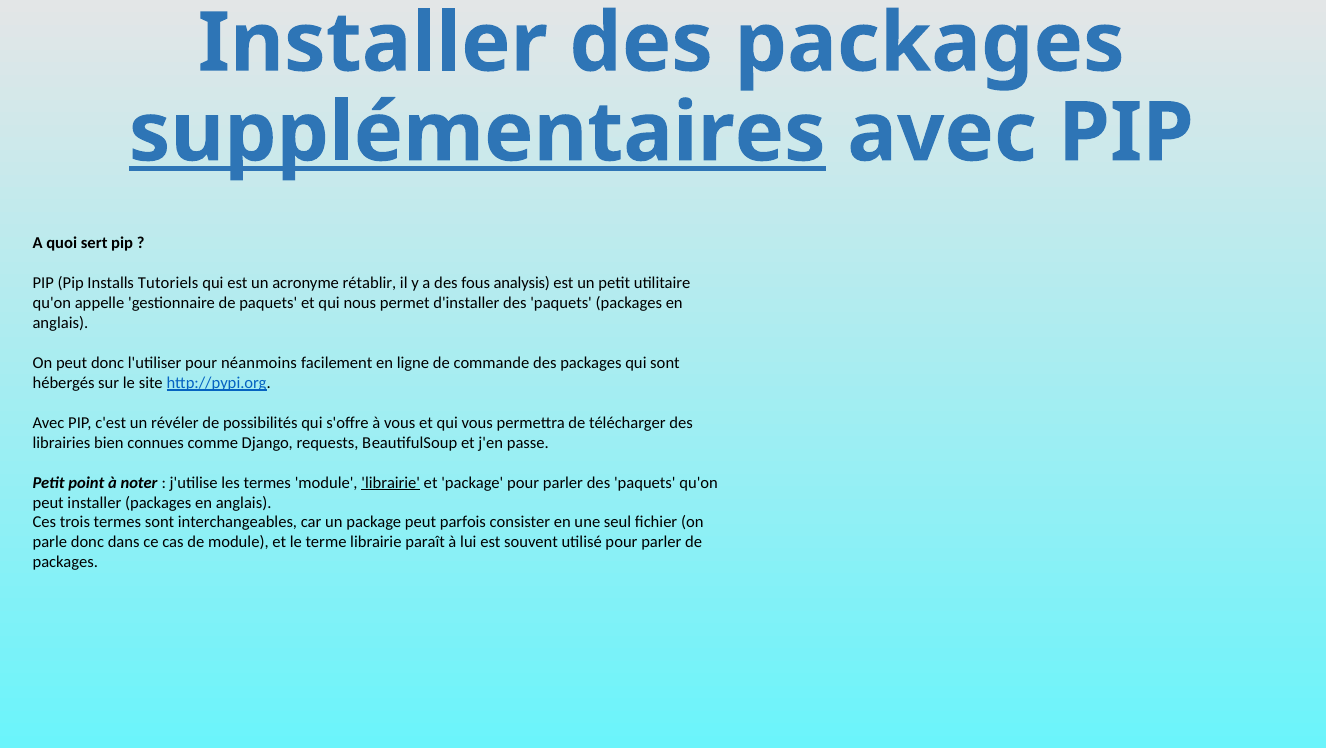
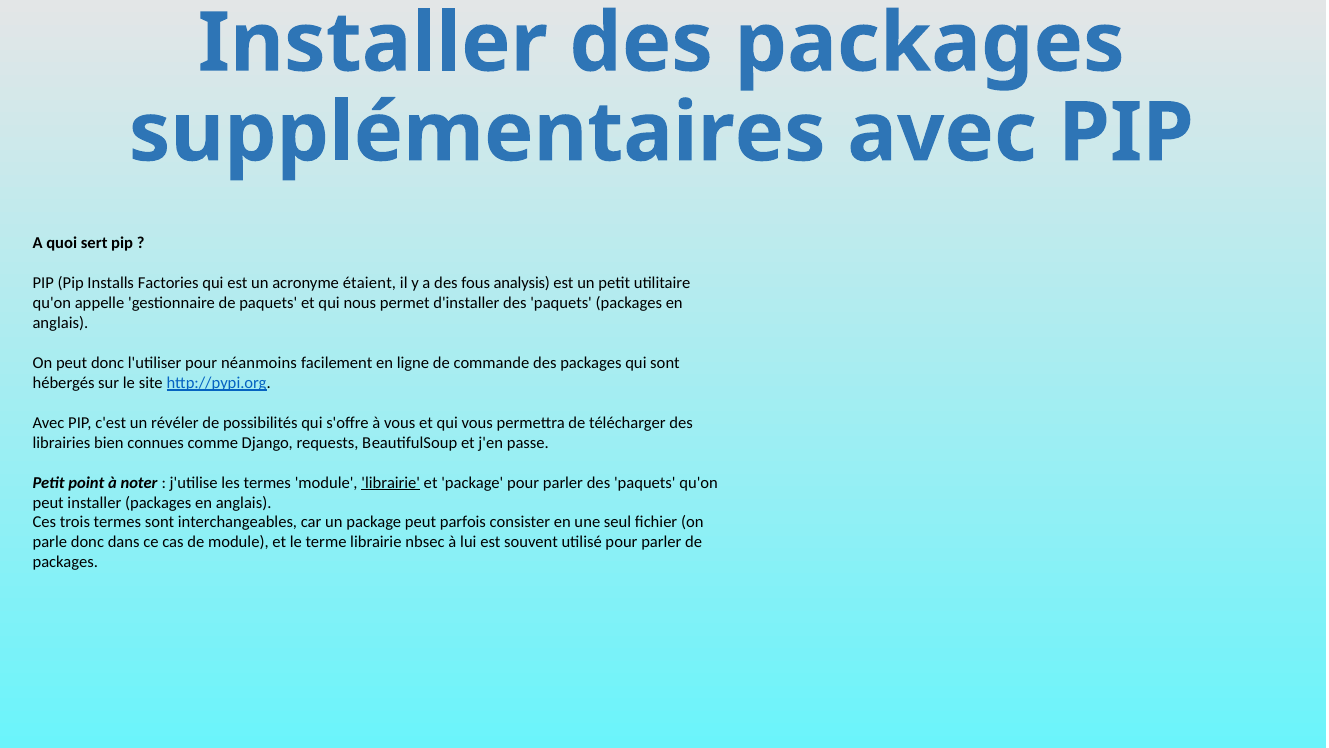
supplémentaires underline: present -> none (477, 133)
Tutoriels: Tutoriels -> Factories (168, 283)
rétablir: rétablir -> étaient (369, 283)
paraît: paraît -> nbsec (425, 542)
